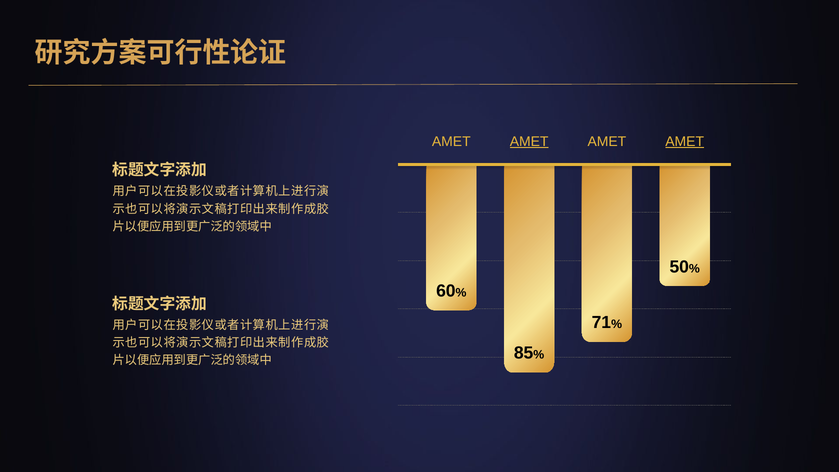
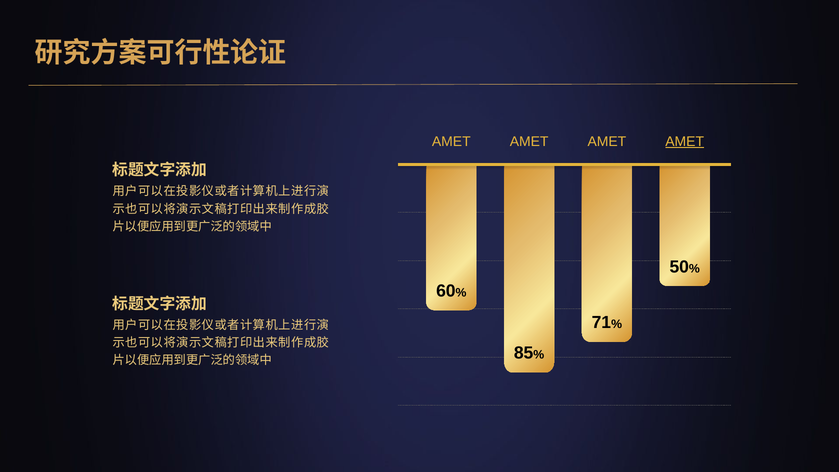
AMET underline: present -> none (529, 141)
